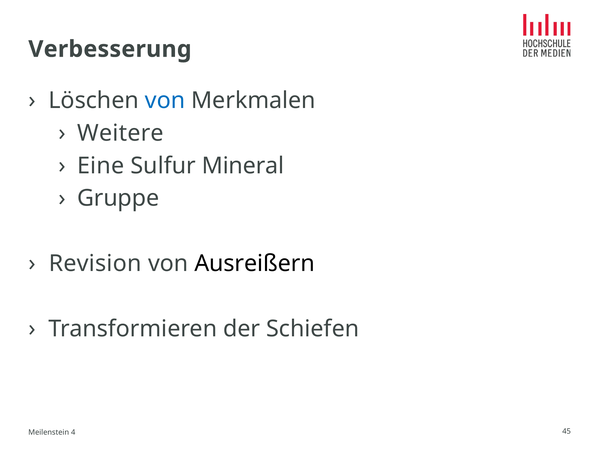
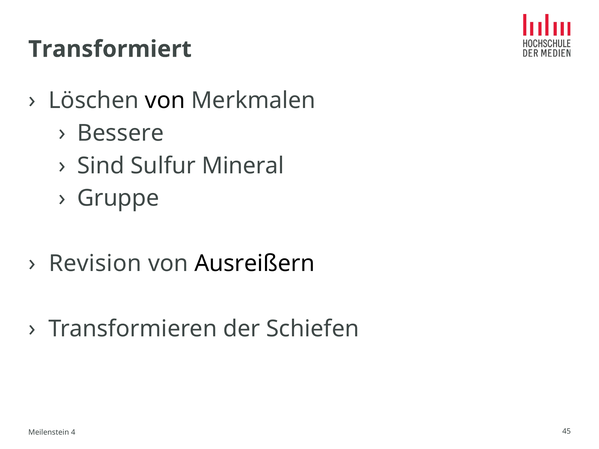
Verbesserung: Verbesserung -> Transformiert (110, 49)
von colour: blue -> black (165, 101)
Weitere: Weitere -> Bessere (121, 133)
Eine: Eine -> Sind (101, 166)
